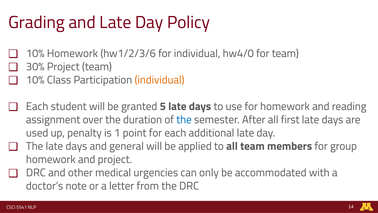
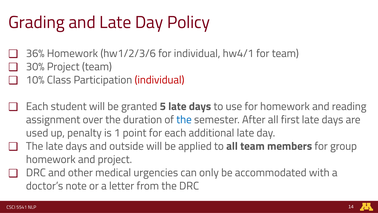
10%: 10% -> 36% (35, 53)
hw4/0: hw4/0 -> hw4/1 (238, 53)
individual colour: orange -> red (160, 80)
general: general -> outside (127, 146)
